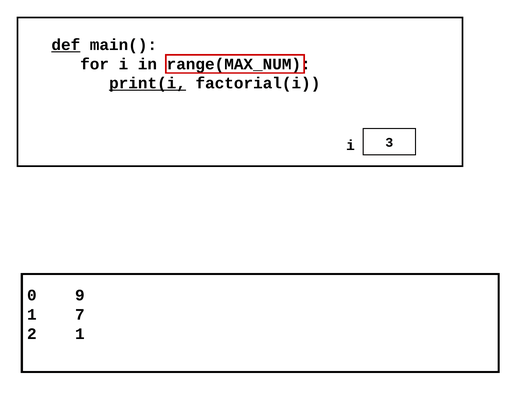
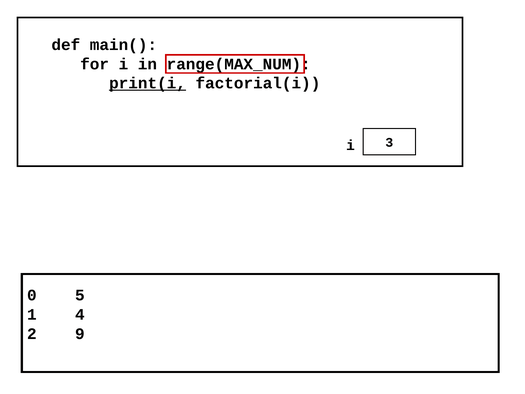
def underline: present -> none (66, 45)
9: 9 -> 5 (80, 295)
7: 7 -> 4 (80, 314)
2 1: 1 -> 9 (80, 334)
